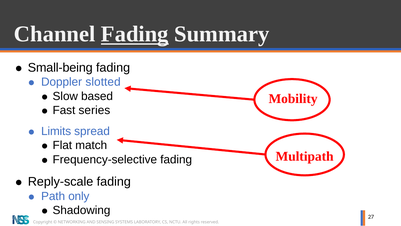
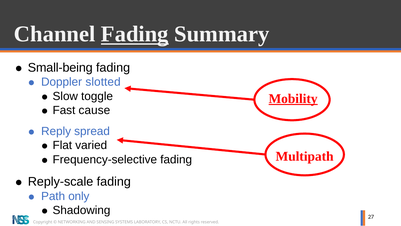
based: based -> toggle (97, 96)
Mobility underline: none -> present (293, 99)
series: series -> cause (94, 110)
Limits: Limits -> Reply (56, 131)
match: match -> varied (91, 145)
